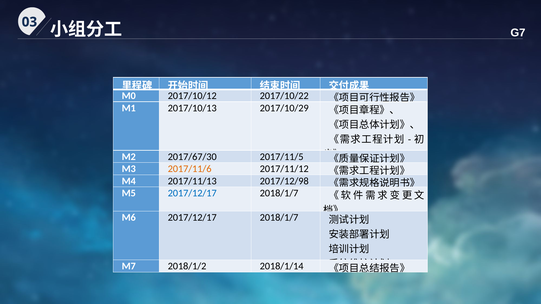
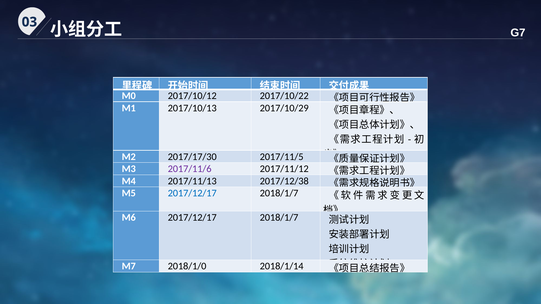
2017/67/30: 2017/67/30 -> 2017/17/30 (192, 157)
2017/11/6 colour: orange -> purple (190, 169)
2017/12/98: 2017/12/98 -> 2017/12/38 (284, 181)
2018/1/2: 2018/1/2 -> 2018/1/0 (187, 266)
